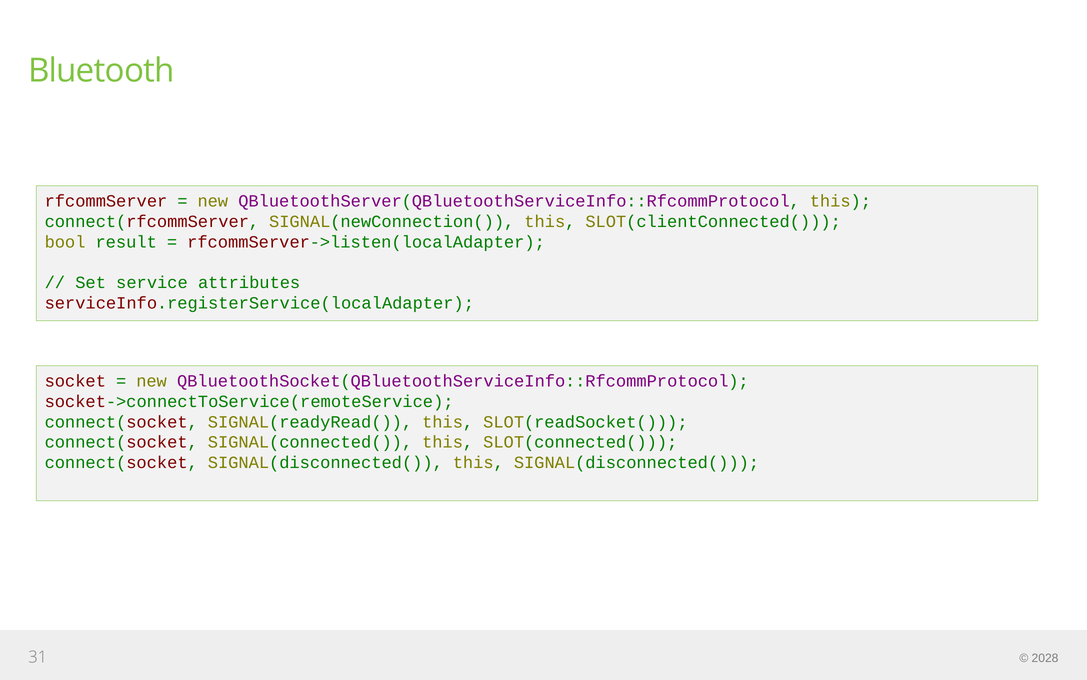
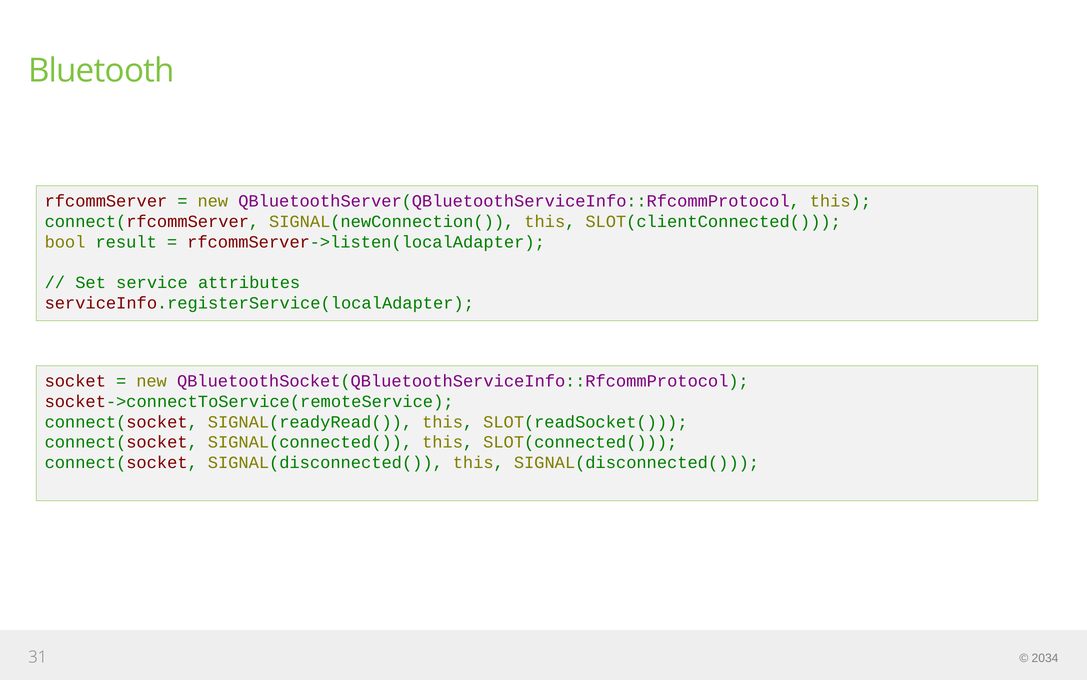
2028: 2028 -> 2034 (1045, 658)
